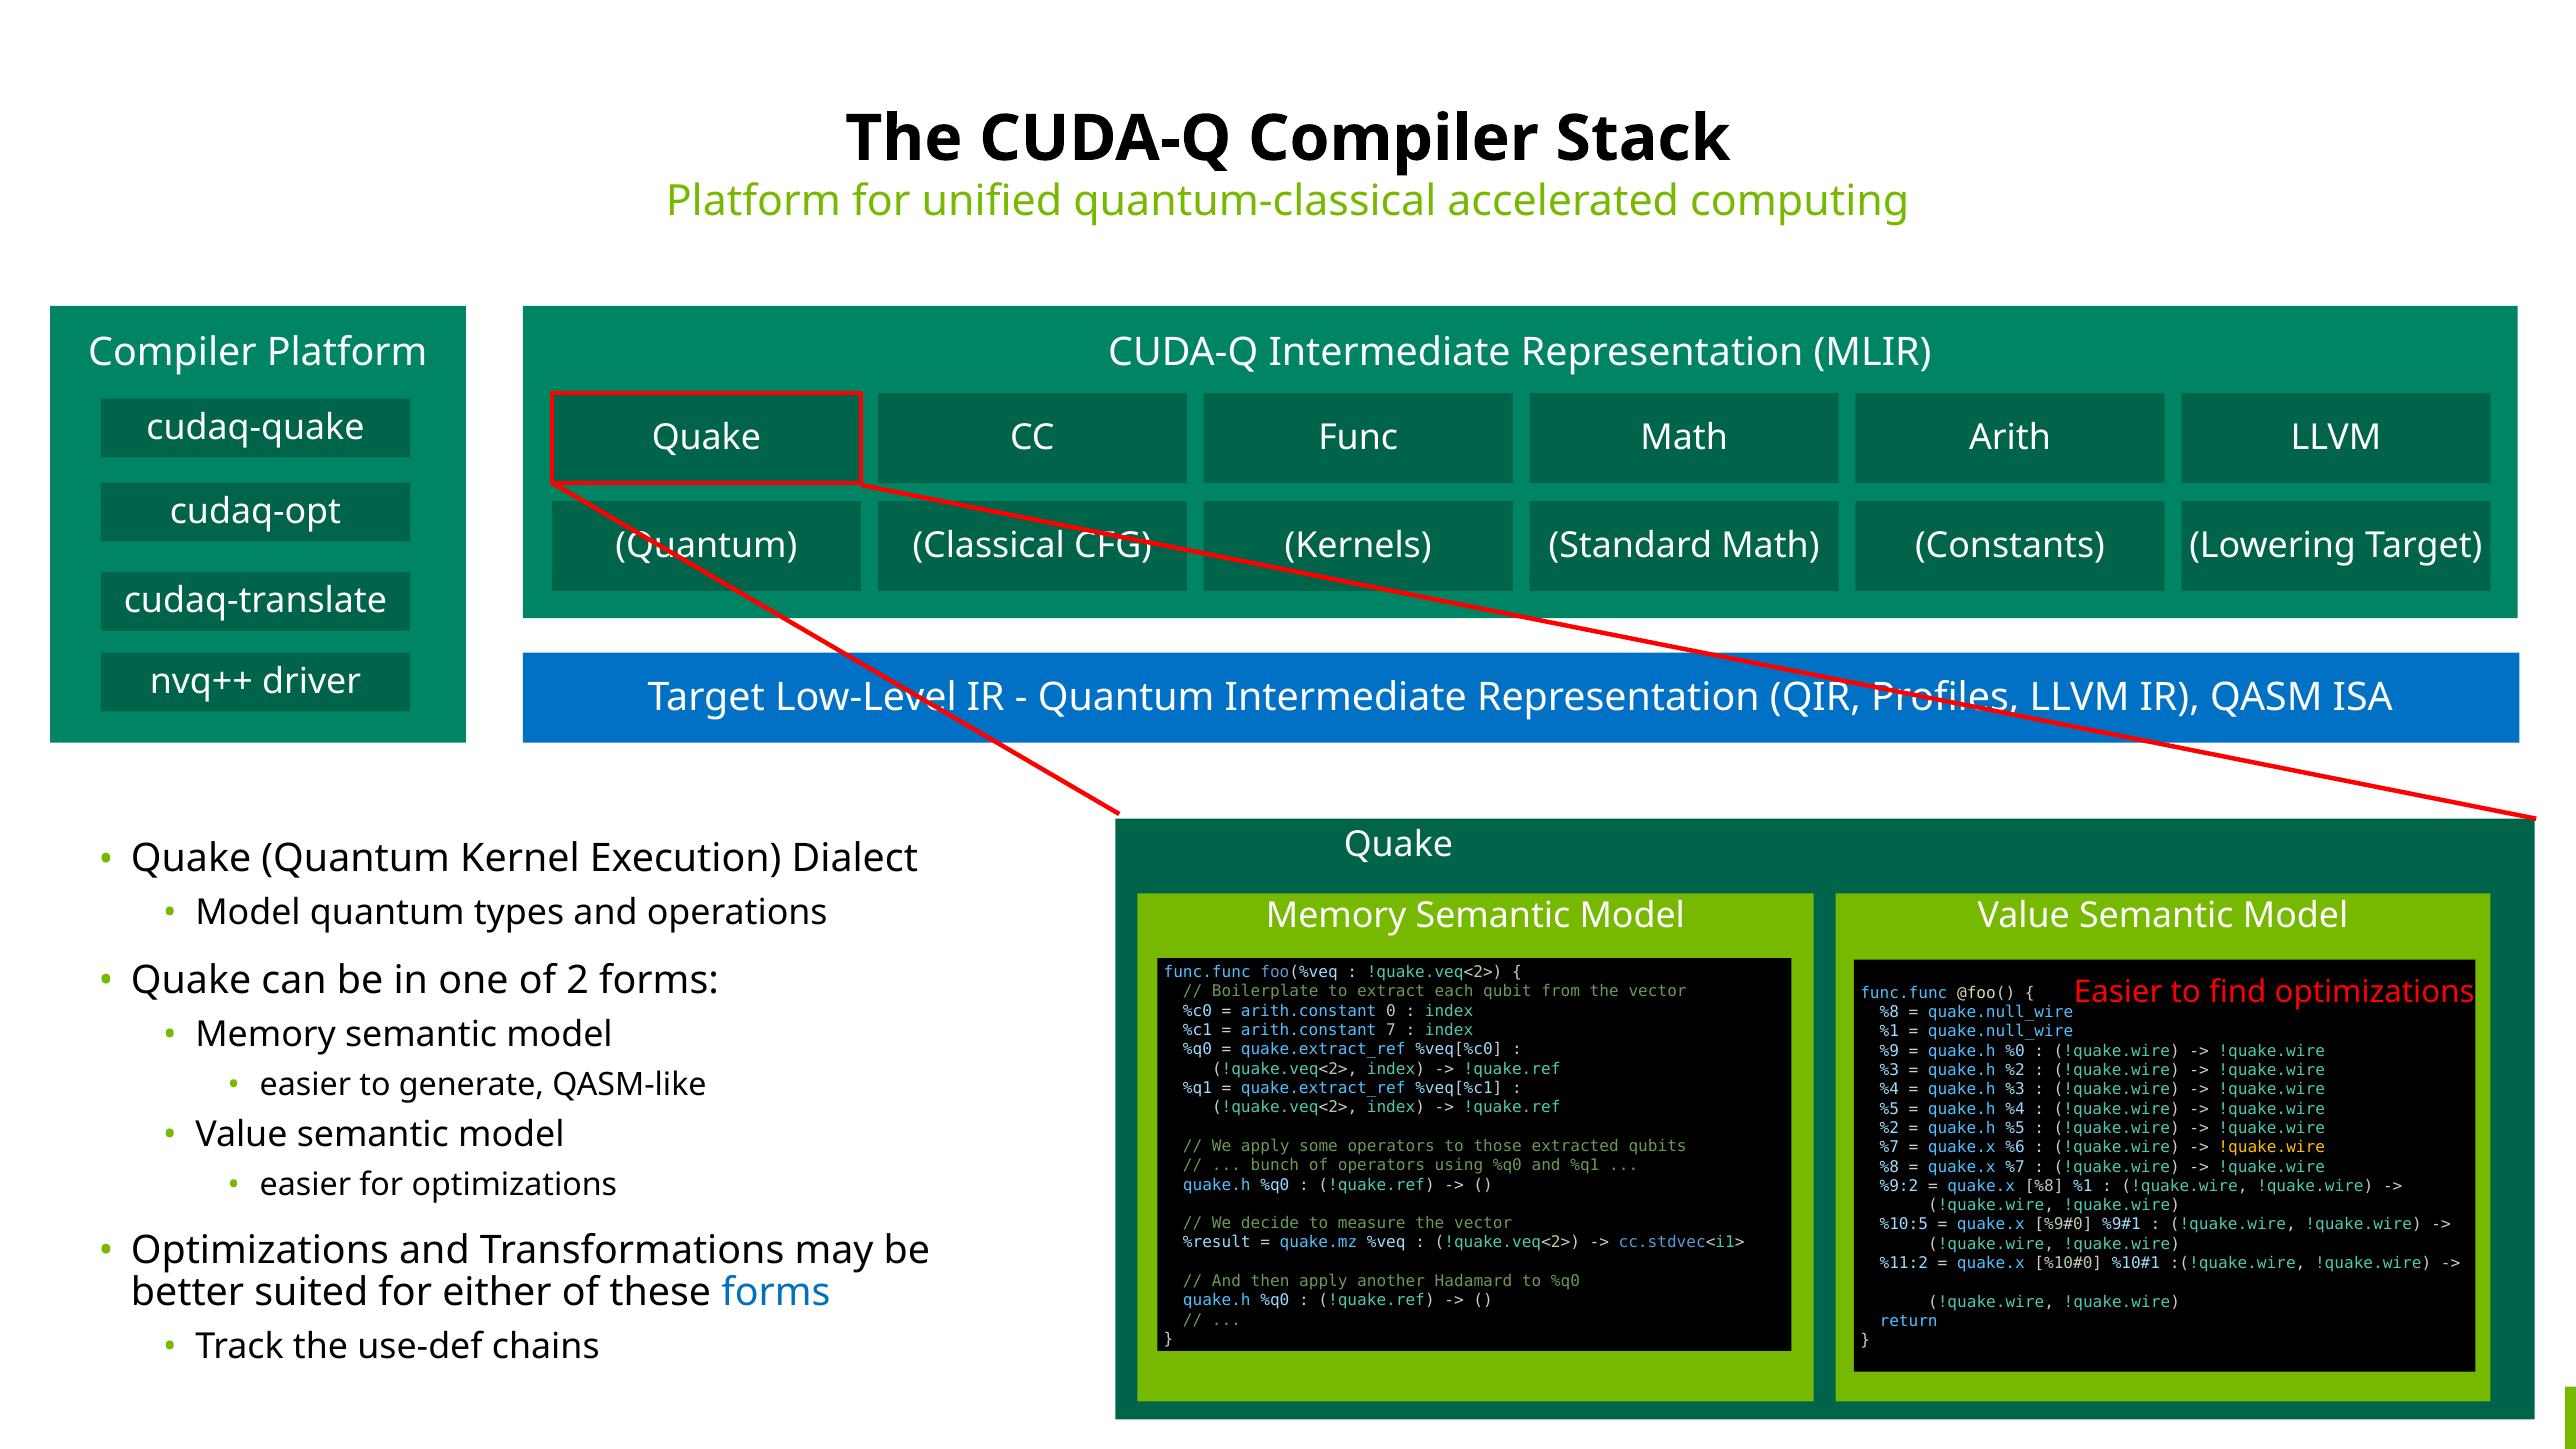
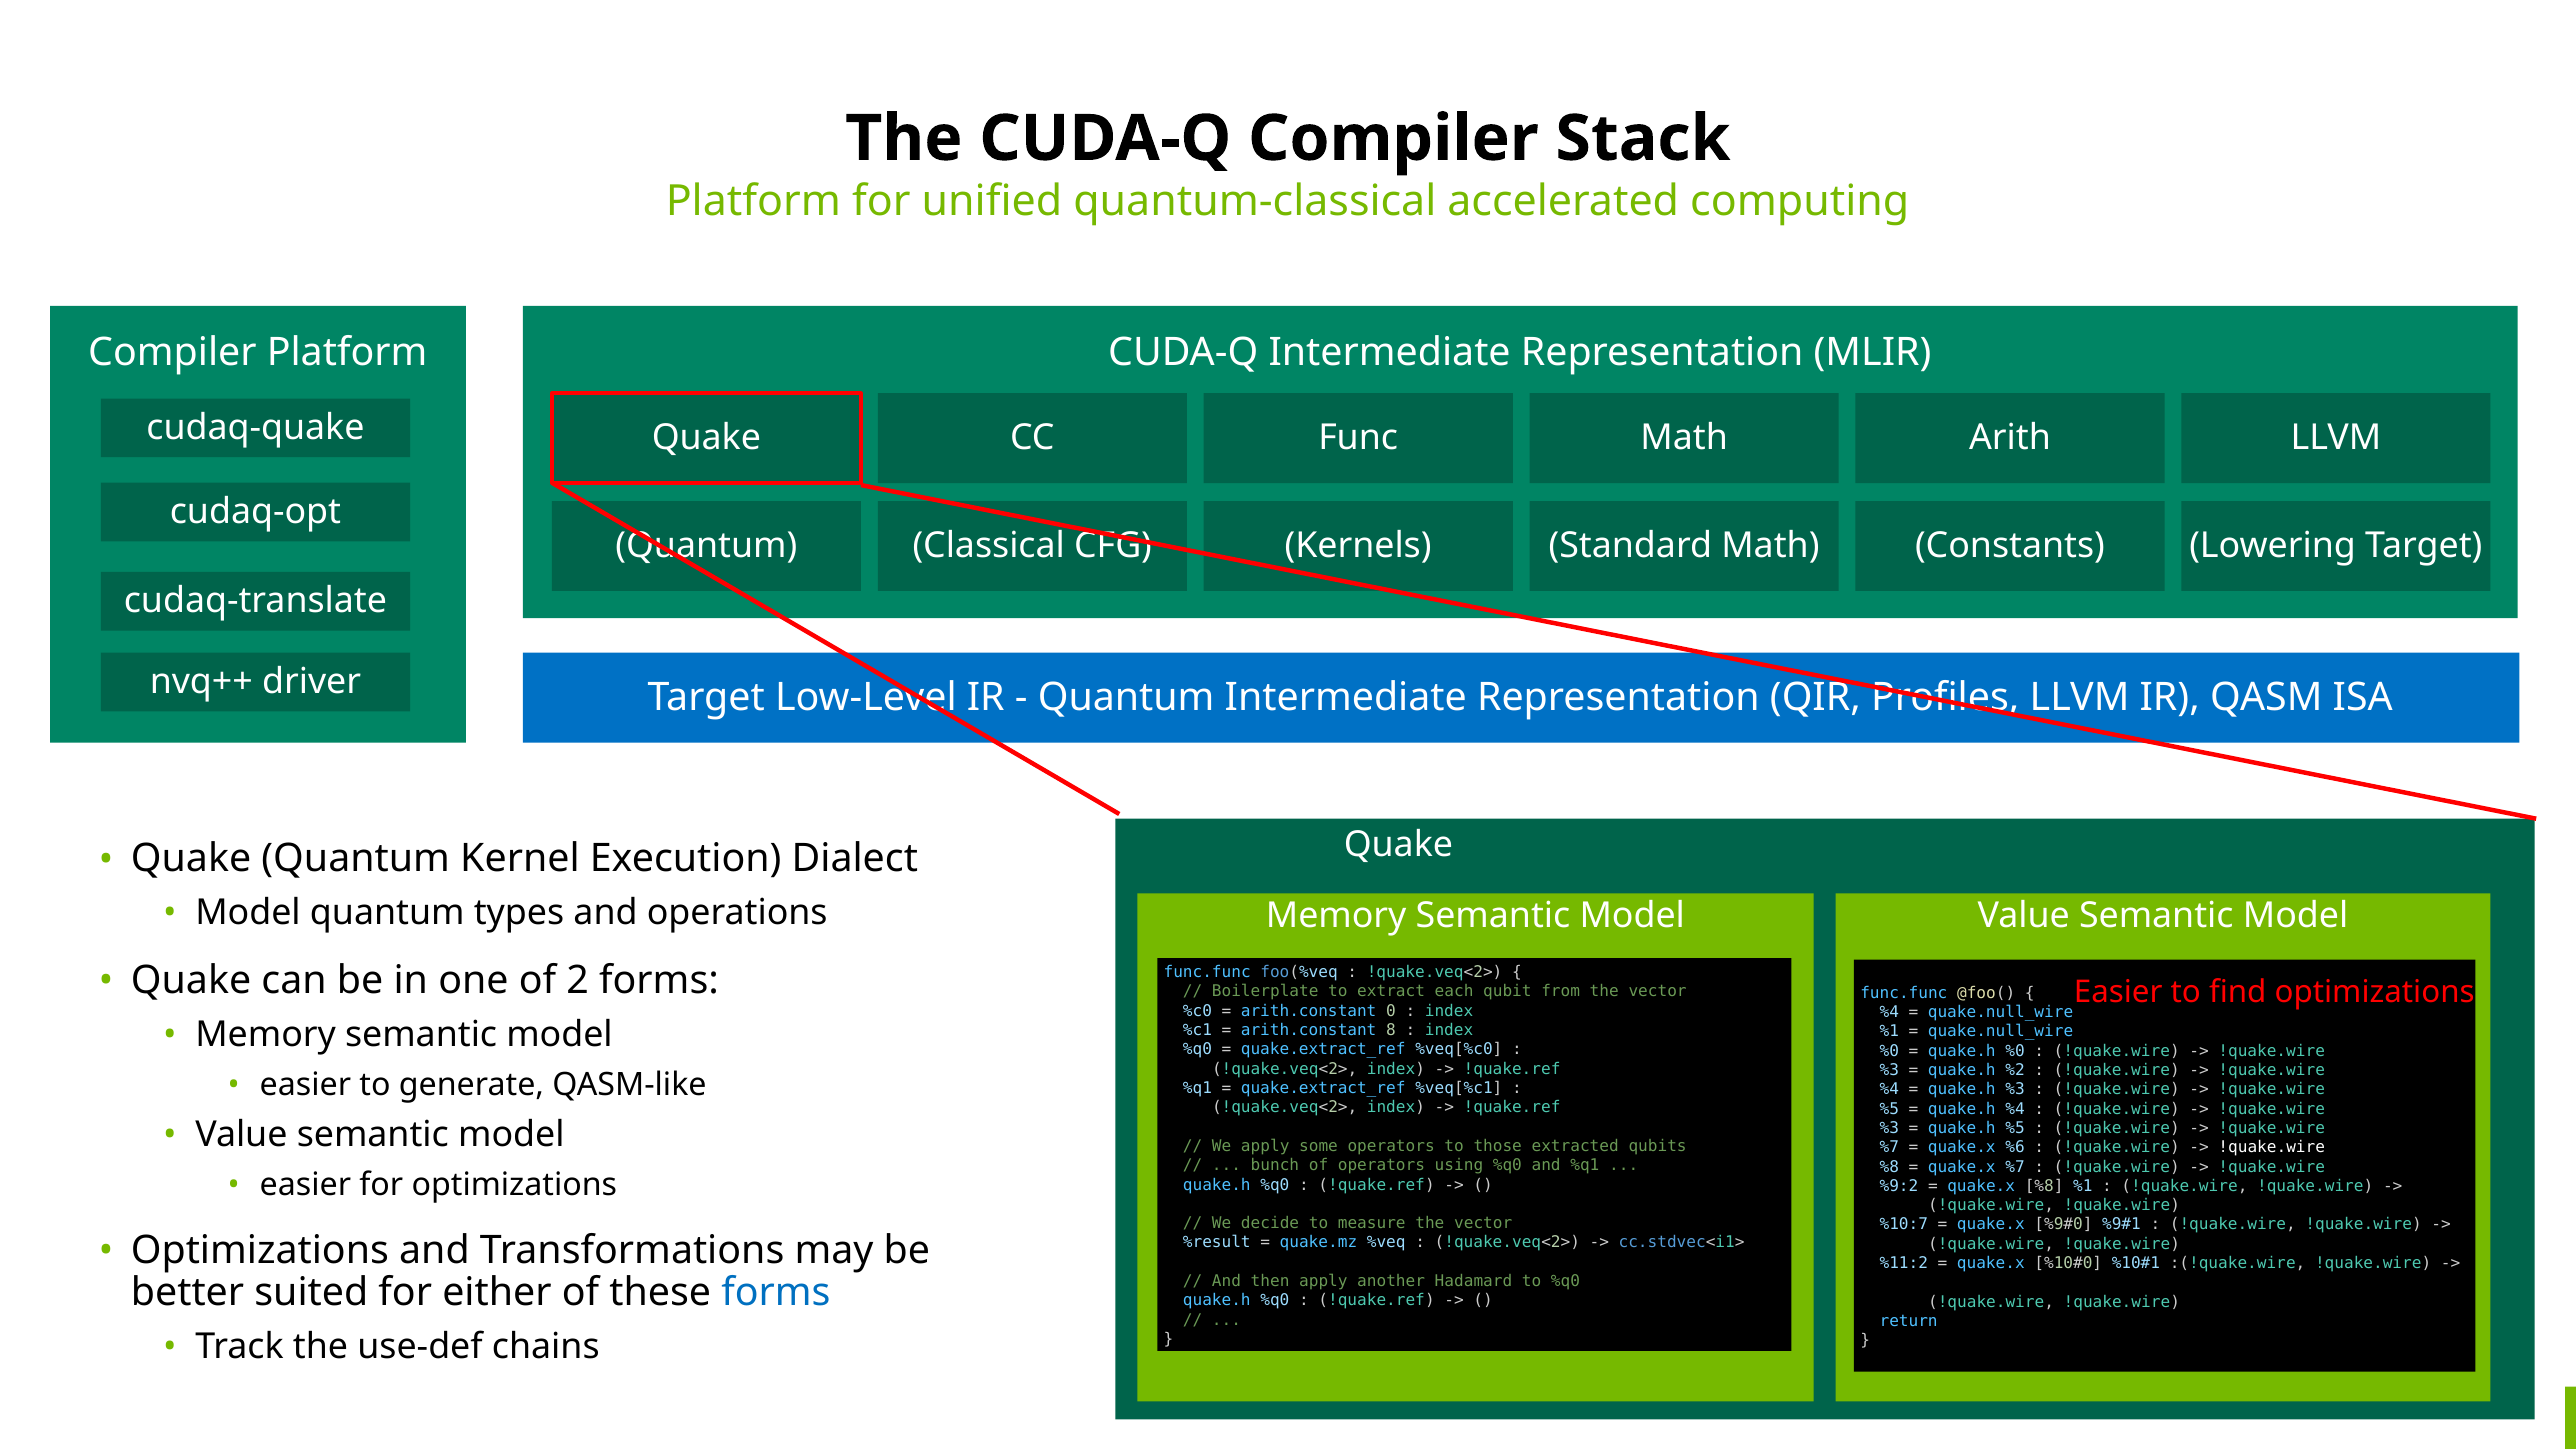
%8: %8 -> %4 (1889, 1012)
7: 7 -> 8 (1391, 1030)
%9: %9 -> %0 (1889, 1051)
%2: %2 -> %3 (1889, 1128)
!quake.wire colour: yellow -> white (2272, 1147)
%10:5: %10:5 -> %10:7 (1904, 1225)
